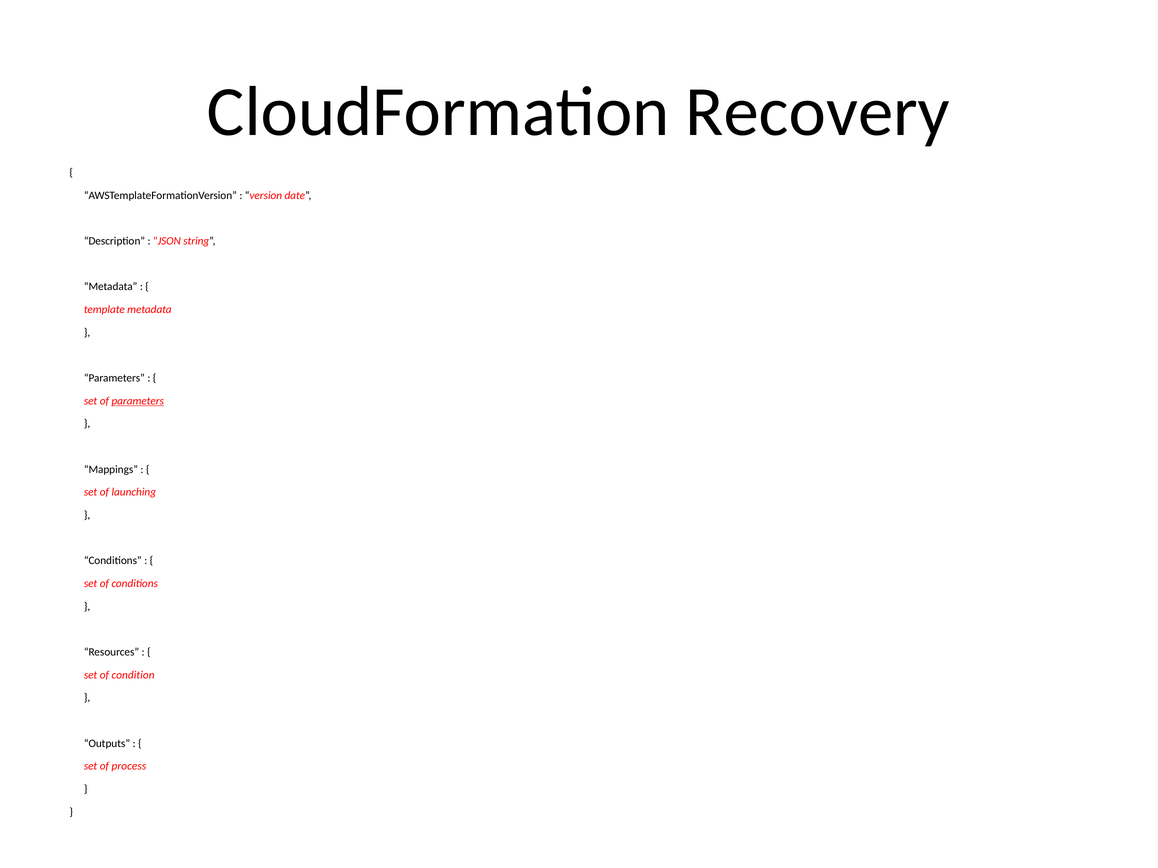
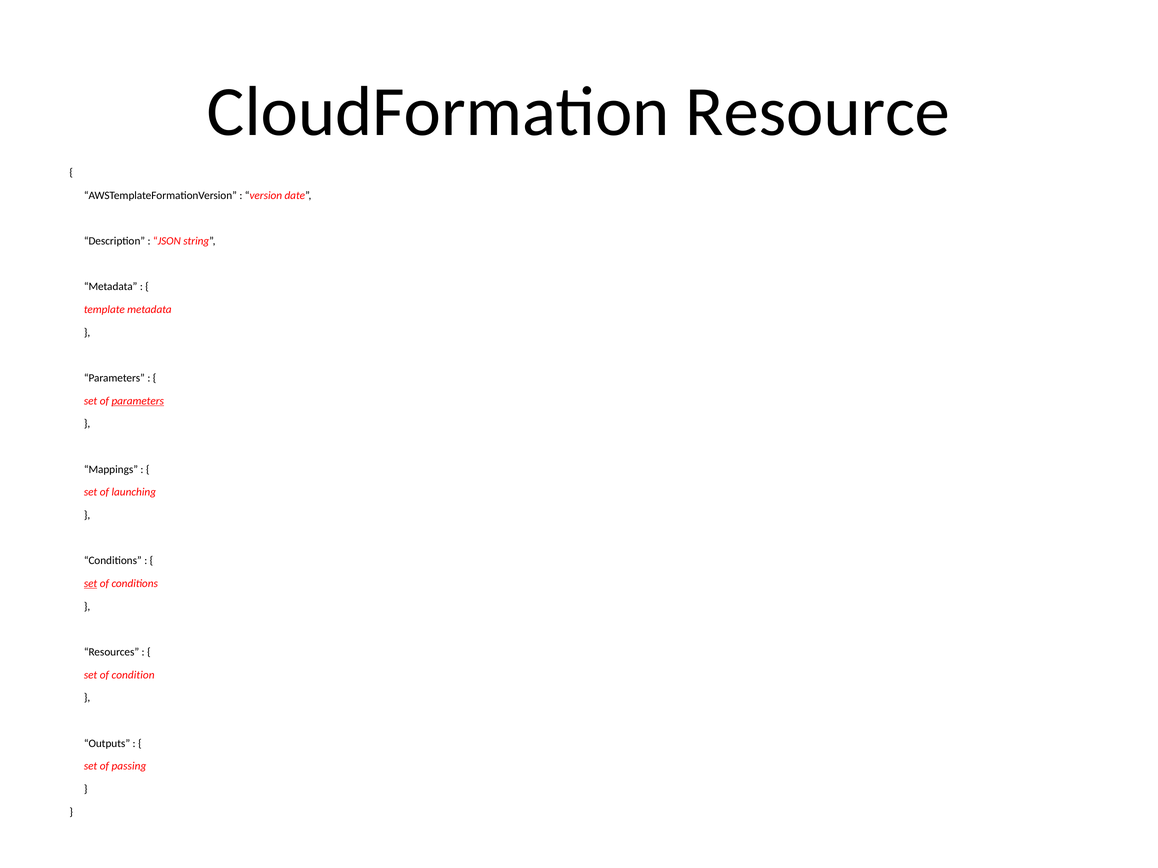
Recovery: Recovery -> Resource (818, 112)
set underline: none -> present (91, 584)
process: process -> passing (129, 767)
